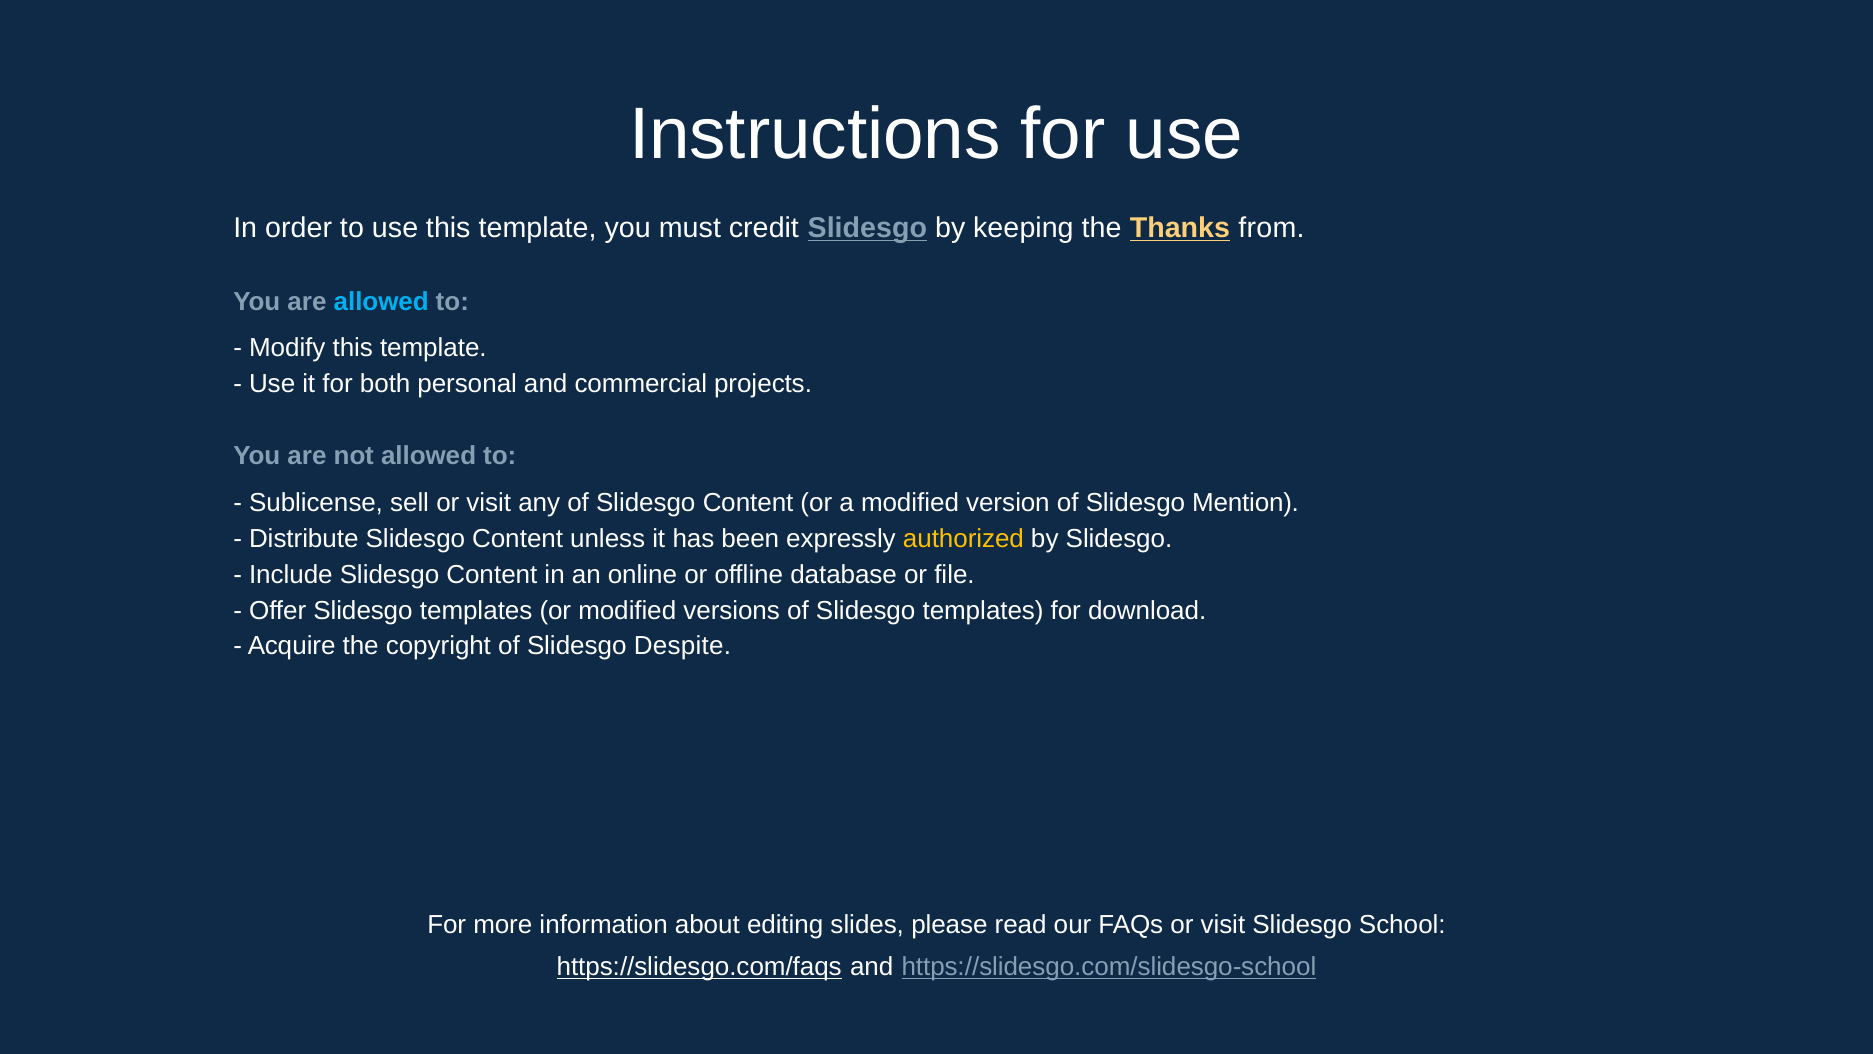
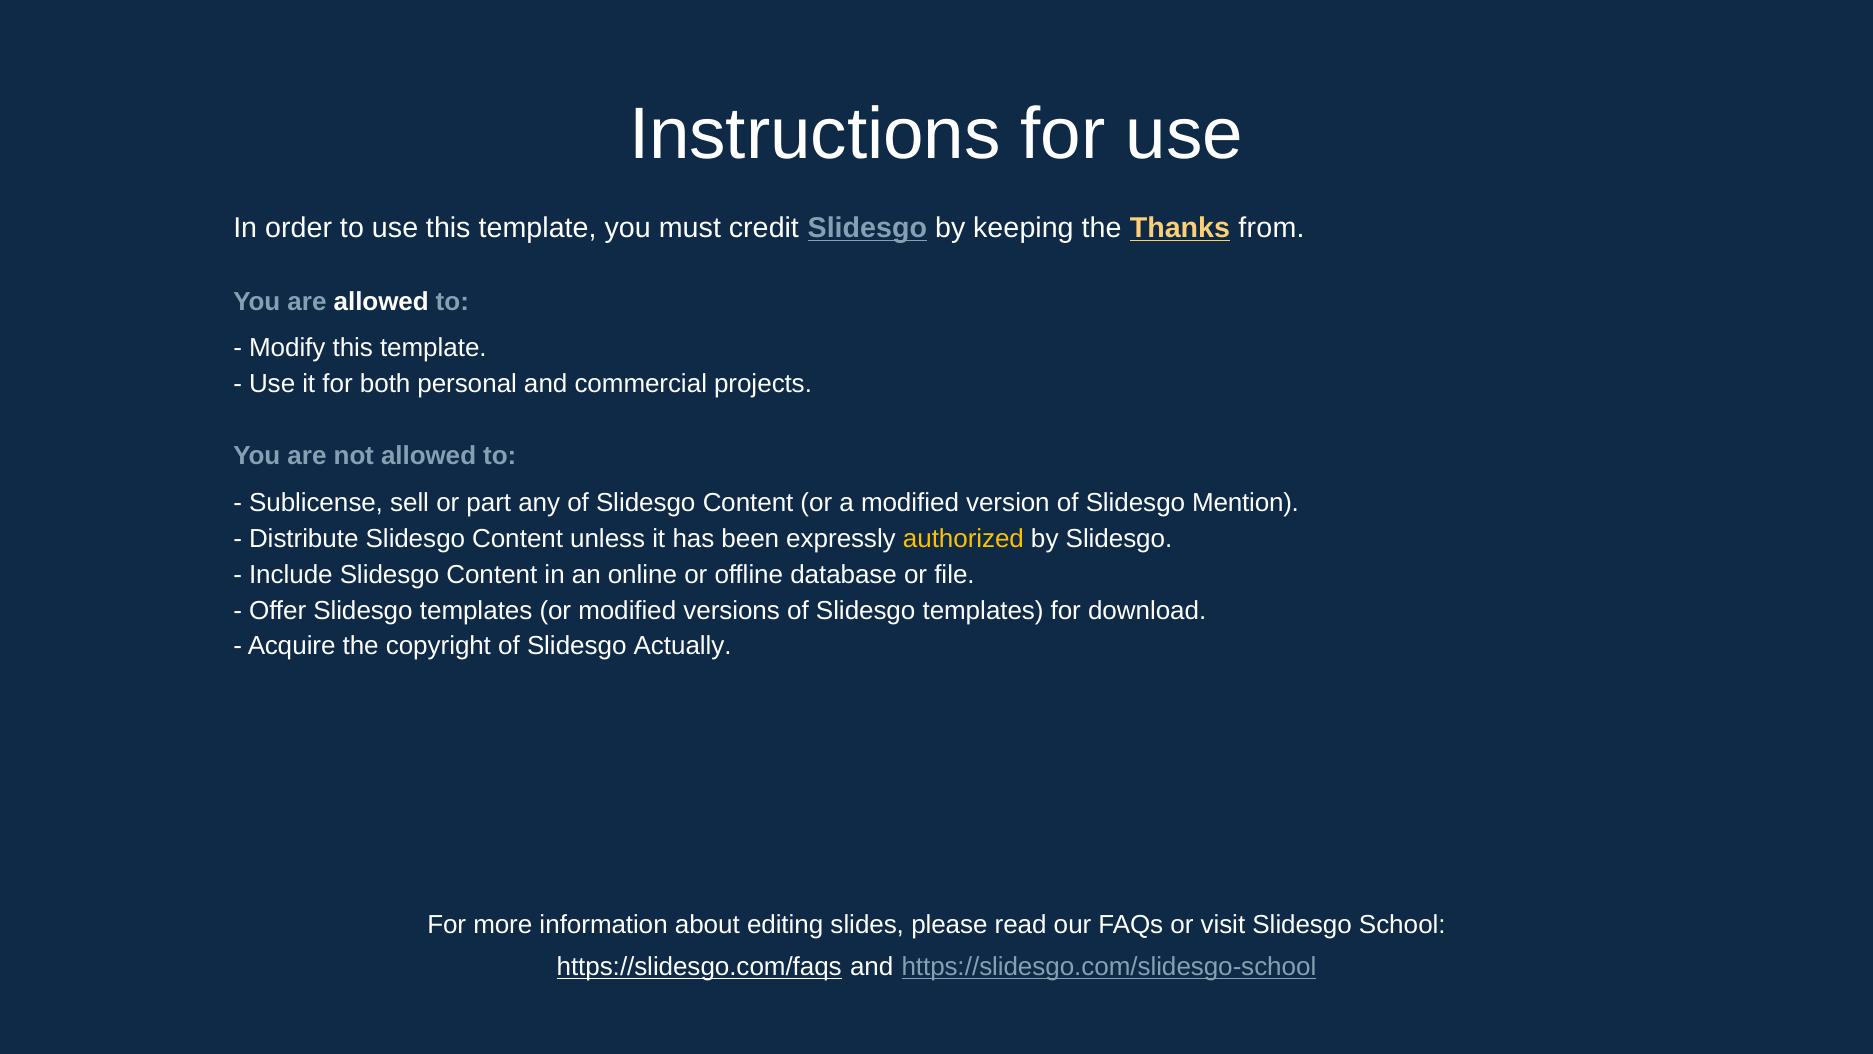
allowed colour: light blue -> white (381, 302)
sell or visit: visit -> part (489, 503)
Despite: Despite -> Actually (683, 646)
